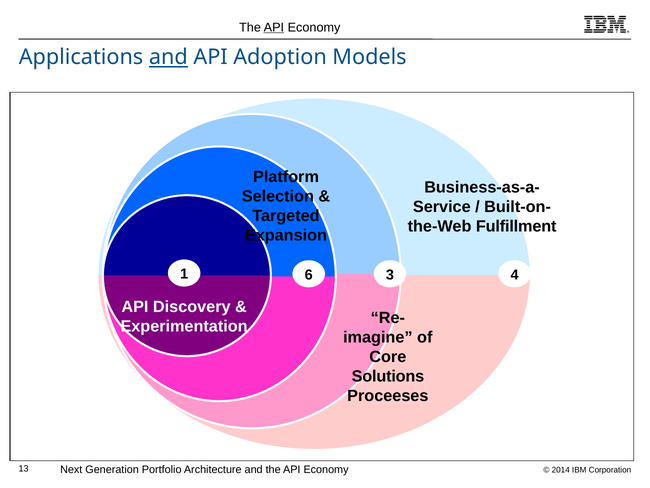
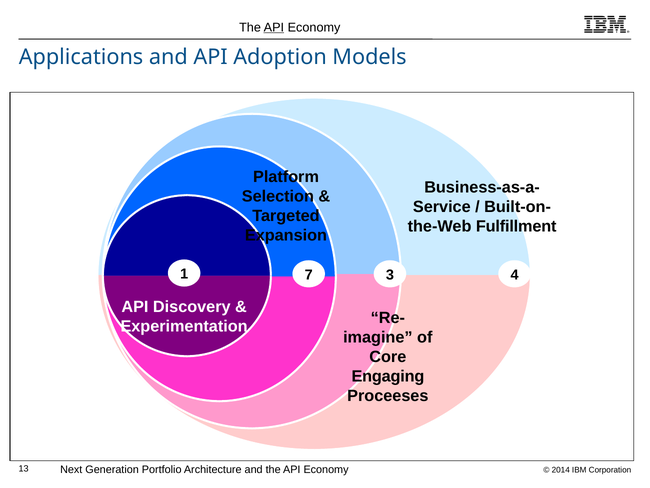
and underline: present -> none (168, 57)
6: 6 -> 7 (309, 275)
Solutions: Solutions -> Engaging (388, 376)
